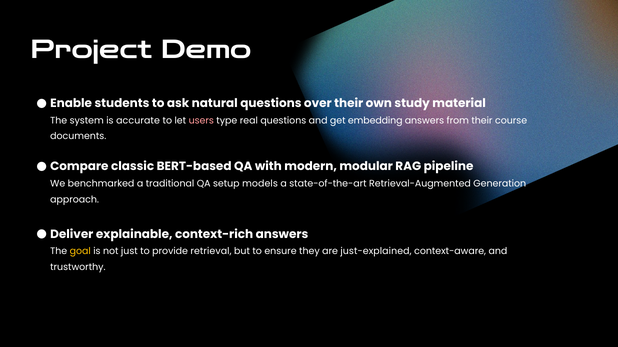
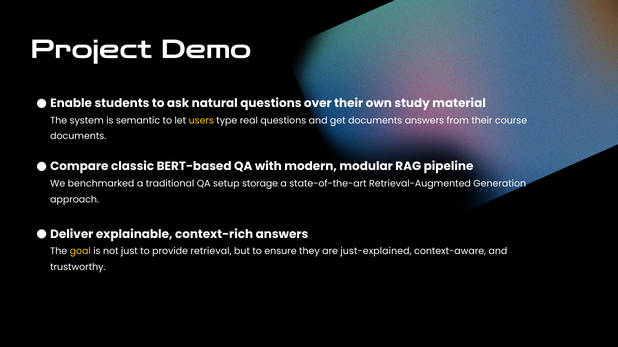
accurate: accurate -> semantic (138, 121)
users colour: pink -> yellow (201, 121)
get embedding: embedding -> documents (375, 121)
models: models -> storage (260, 184)
